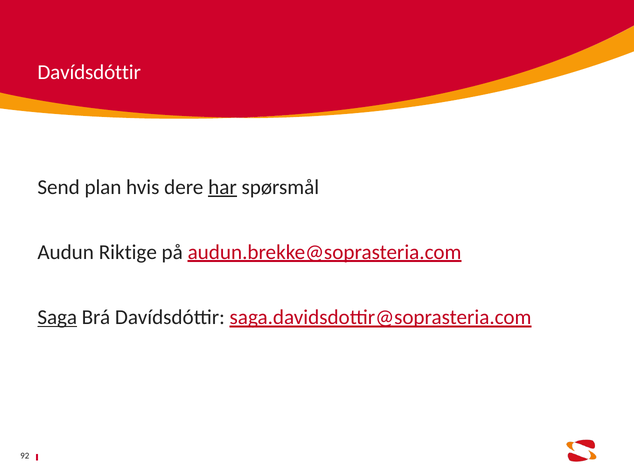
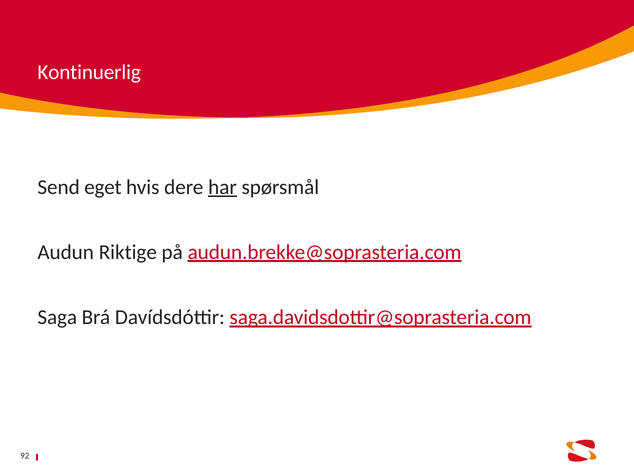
Davídsdóttir: Davídsdóttir -> Kontinuerlig (89, 72)
plan: plan -> eget (103, 187)
Saga underline: present -> none (57, 317)
